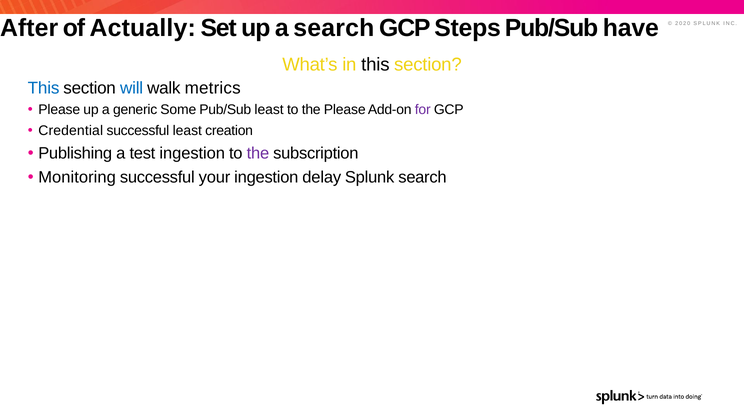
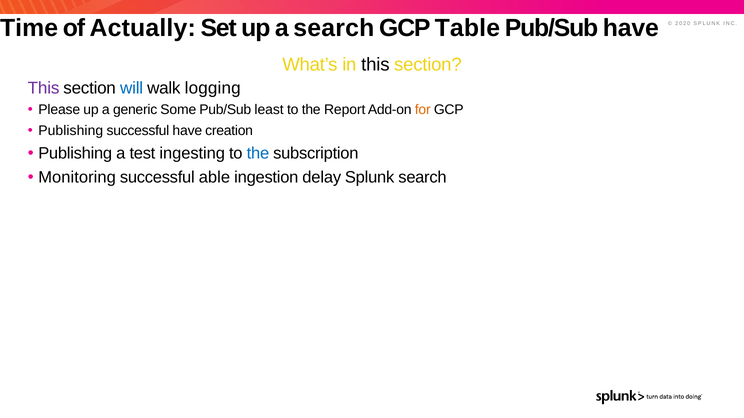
After: After -> Time (29, 28)
Steps: Steps -> Table (467, 28)
This colour: blue -> purple (44, 88)
metrics: metrics -> logging (213, 88)
the Please: Please -> Report (345, 110)
for colour: purple -> orange (423, 110)
Credential: Credential -> Publishing (71, 131)
successful least: least -> have (187, 131)
test ingestion: ingestion -> ingesting (192, 154)
the colour: purple -> blue (258, 154)
your: your -> able (214, 178)
